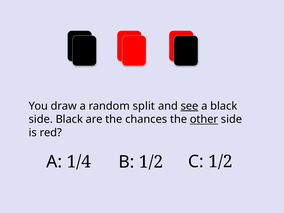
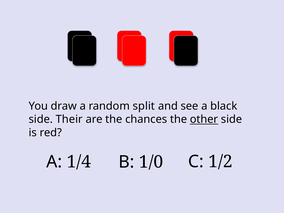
see underline: present -> none (190, 106)
side Black: Black -> Their (69, 119)
B 1/2: 1/2 -> 1/0 (151, 162)
